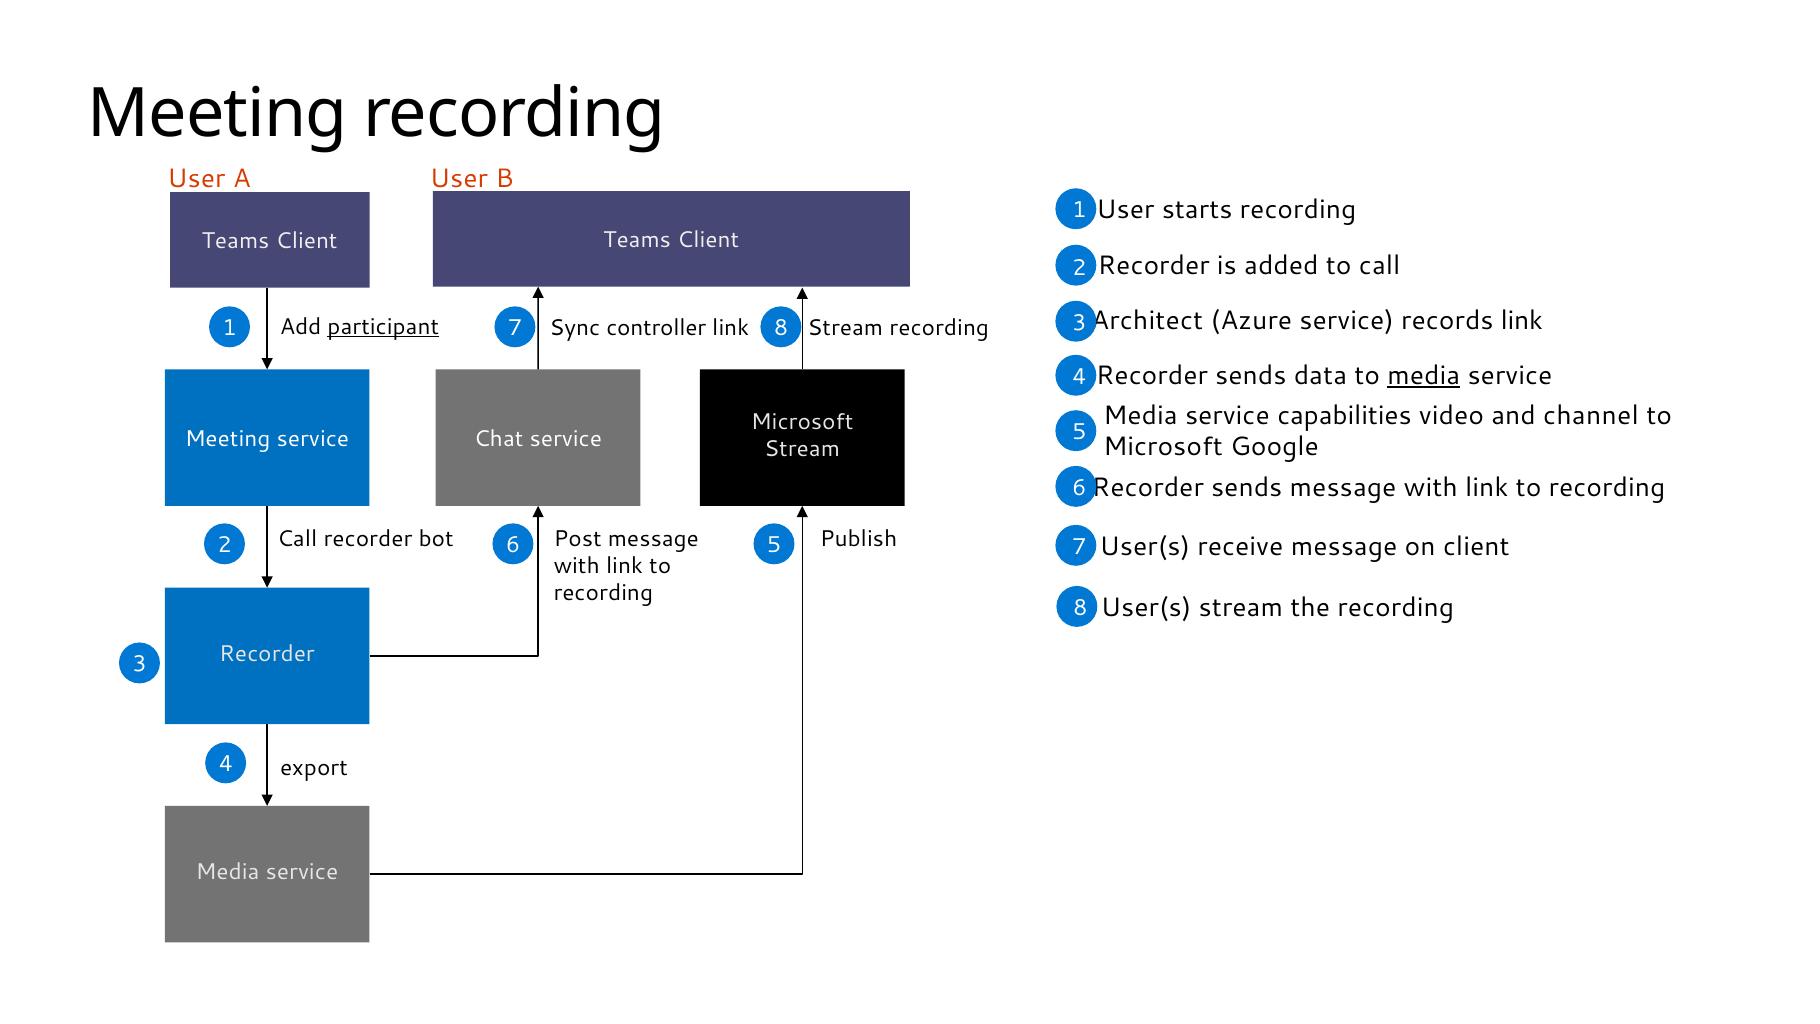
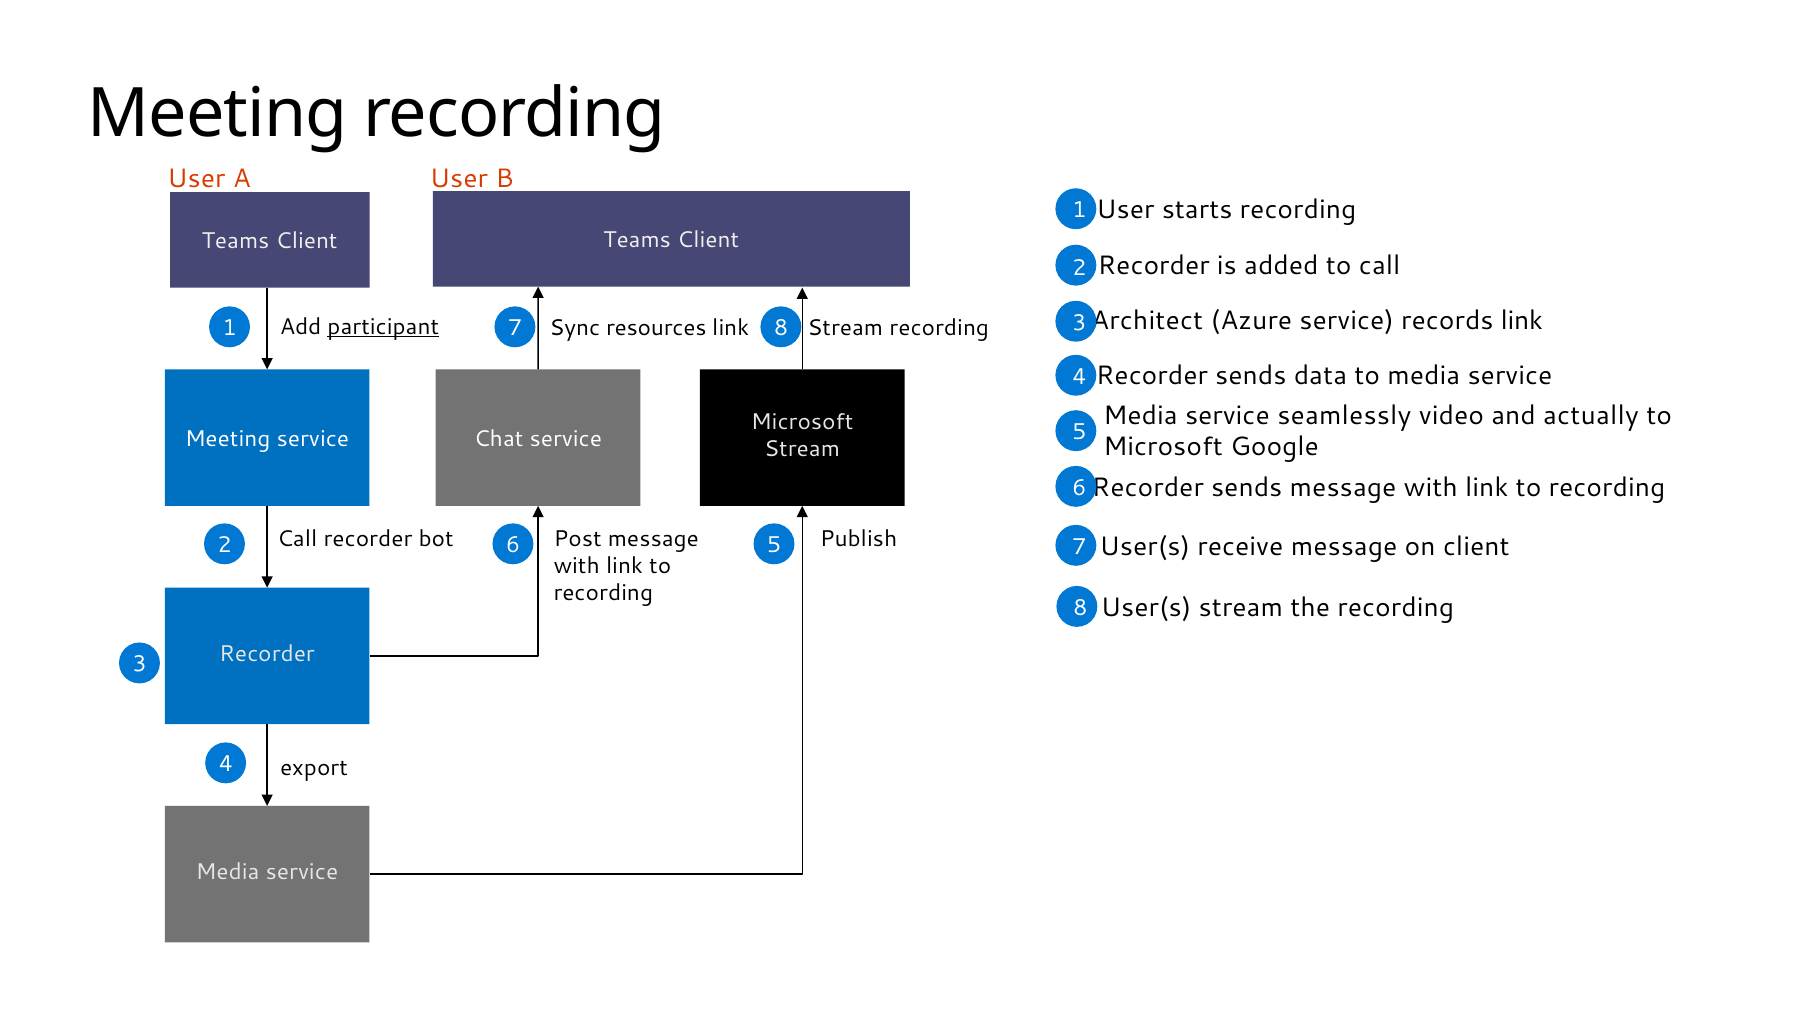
controller: controller -> resources (656, 328)
media underline: present -> none (1424, 375)
capabilities: capabilities -> seamlessly (1344, 415)
channel: channel -> actually (1591, 415)
